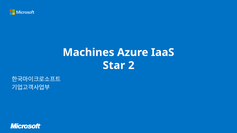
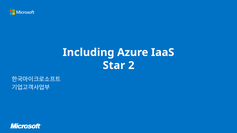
Machines: Machines -> Including (88, 53)
